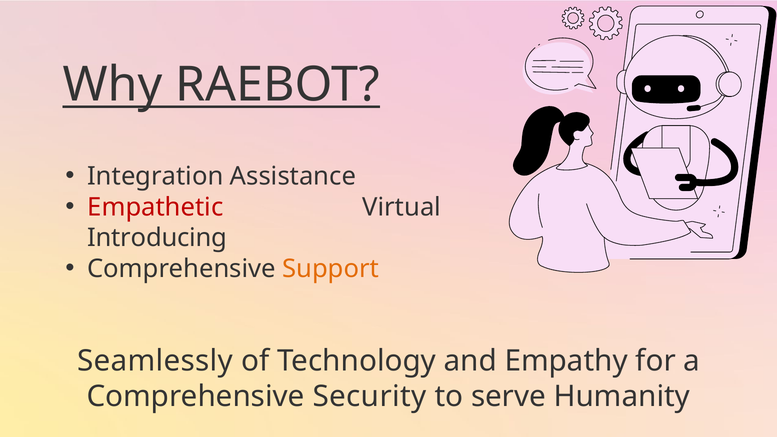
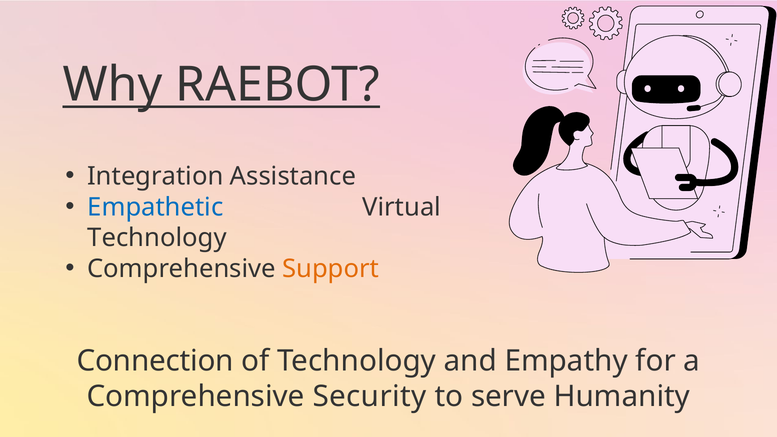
Empathetic colour: red -> blue (155, 207)
Introducing: Introducing -> Technology (157, 238)
Seamlessly: Seamlessly -> Connection (155, 361)
